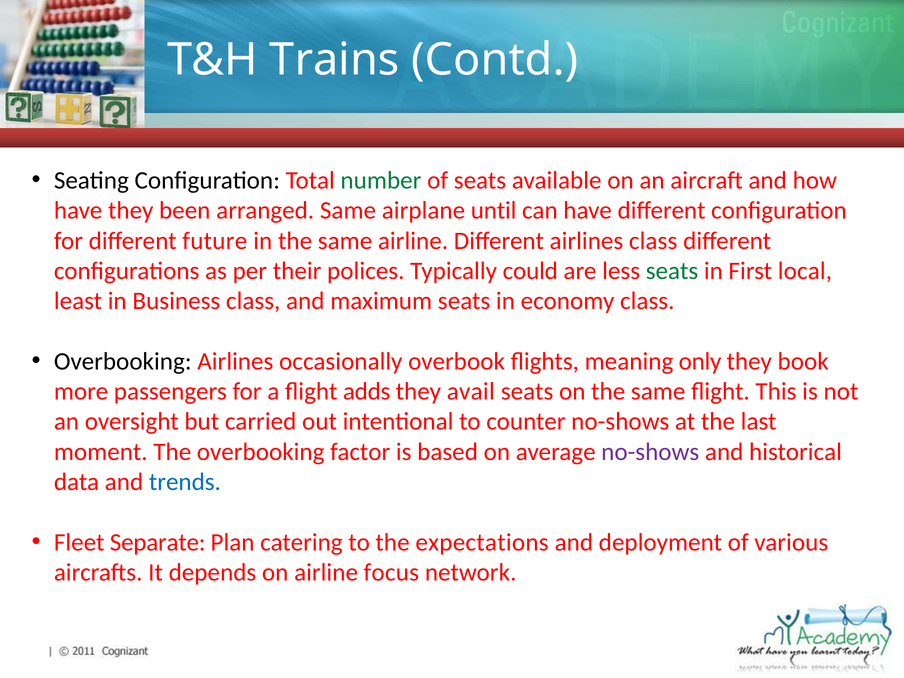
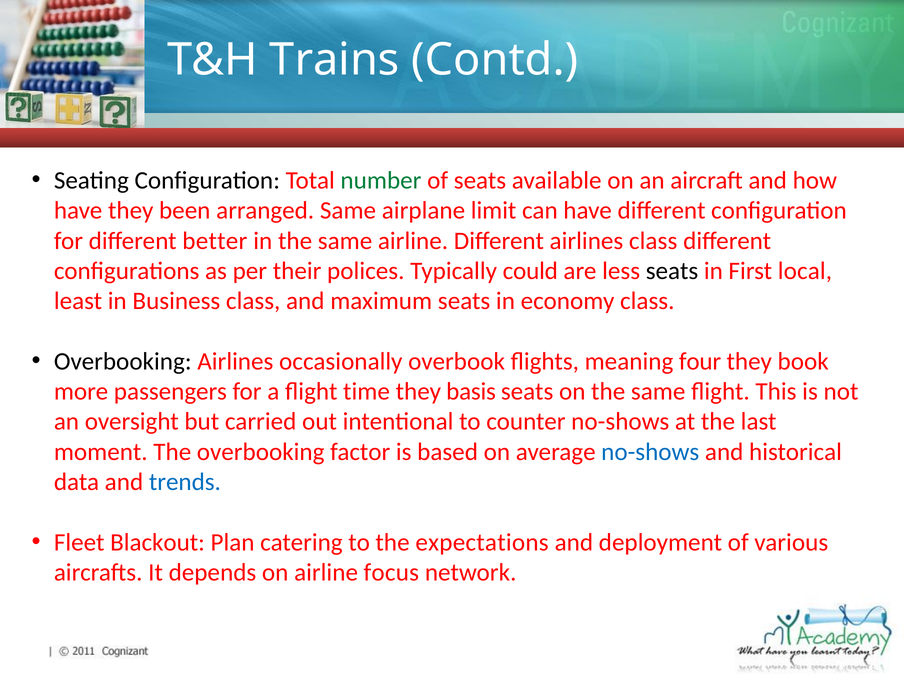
until: until -> limit (494, 211)
future: future -> better (215, 241)
seats colour: green -> black (672, 271)
only: only -> four (700, 361)
adds: adds -> time (367, 391)
avail: avail -> basis (471, 391)
no-shows colour: purple -> blue (650, 452)
Separate: Separate -> Blackout (158, 542)
